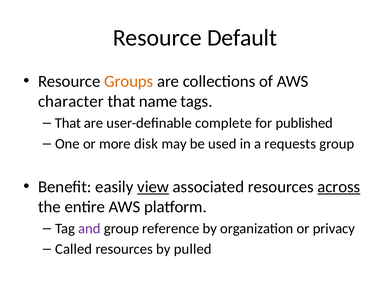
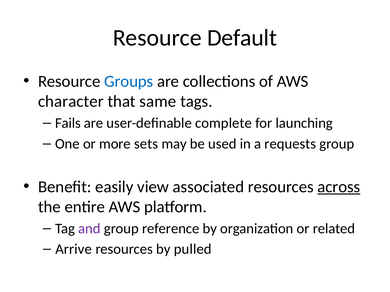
Groups colour: orange -> blue (129, 81)
name: name -> same (158, 102)
That: That -> Fails (68, 123)
published: published -> launching (304, 123)
disk: disk -> sets (146, 144)
view underline: present -> none (153, 187)
privacy: privacy -> related (334, 229)
Called: Called -> Arrive (74, 250)
